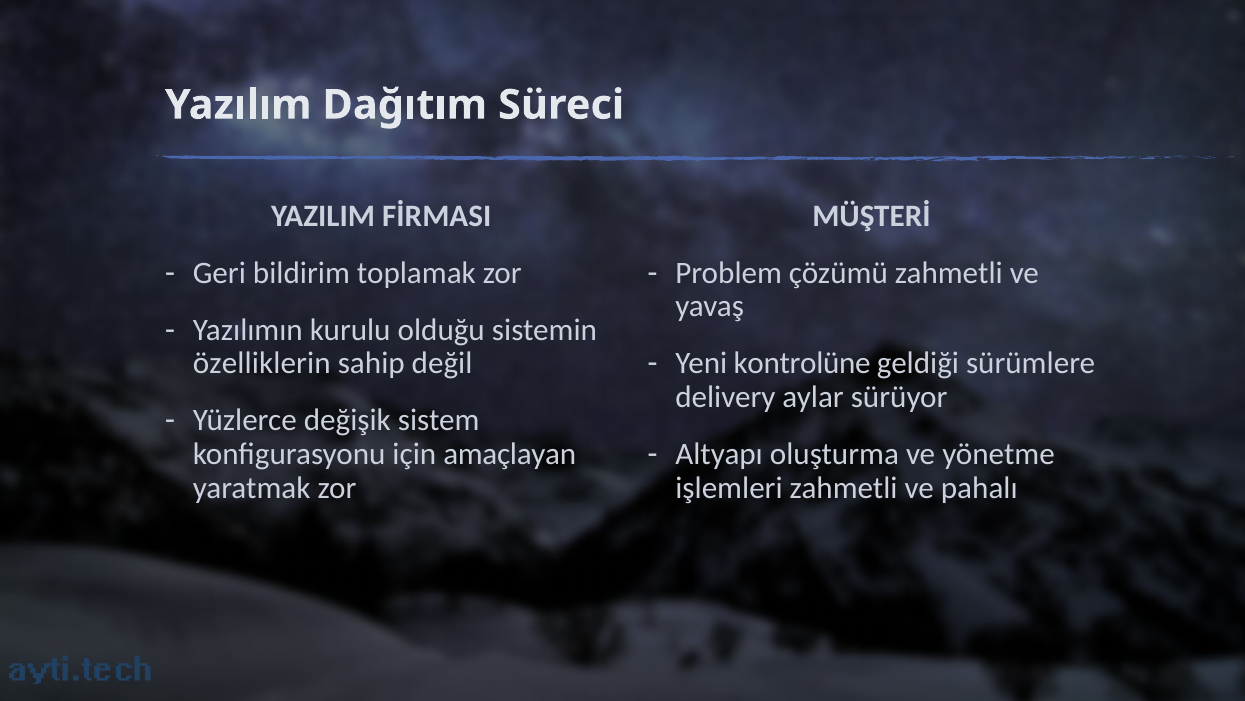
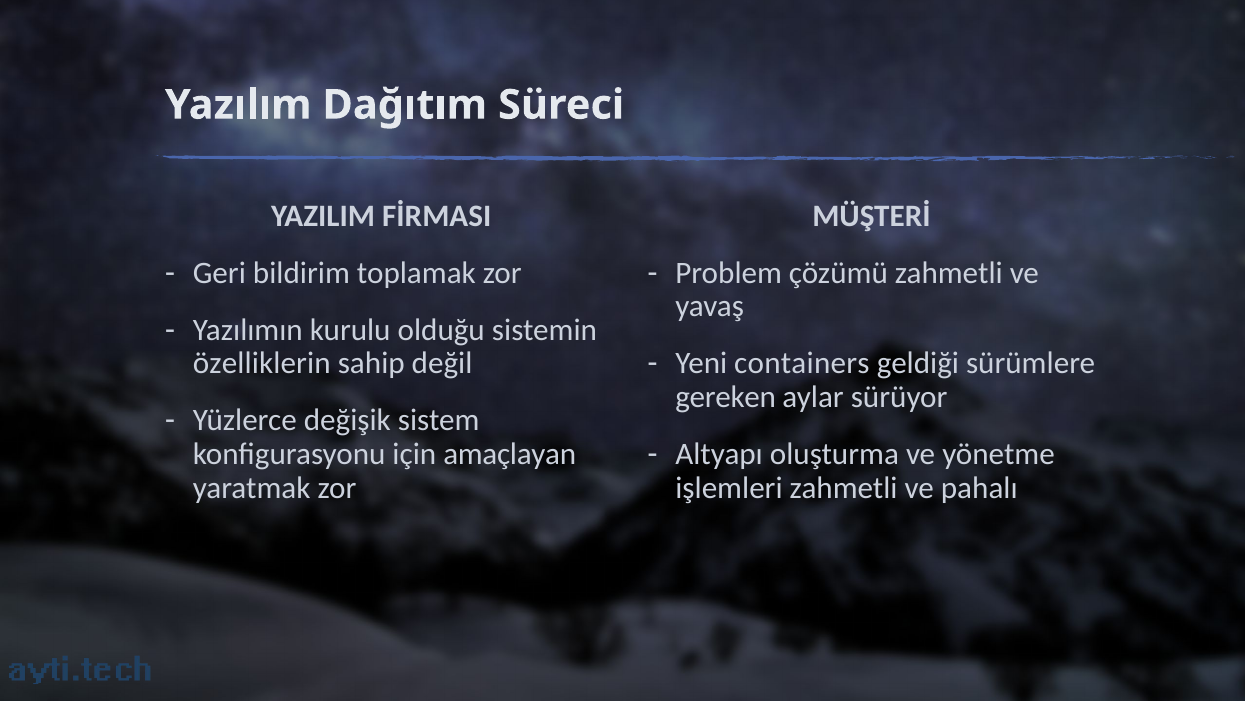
kontrolüne: kontrolüne -> containers (802, 363)
delivery: delivery -> gereken (726, 397)
